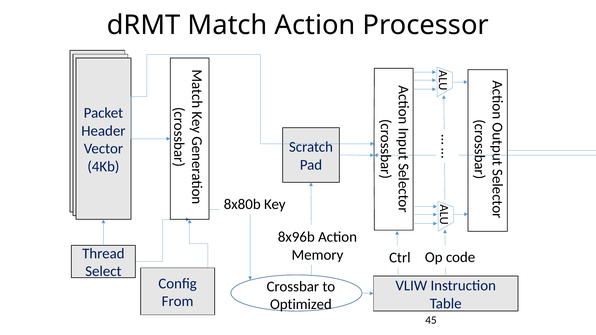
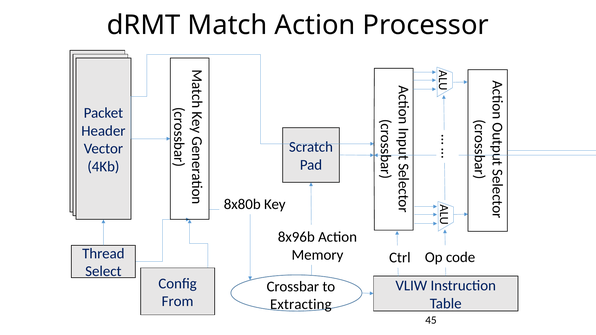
Optimized: Optimized -> Extracting (301, 305)
